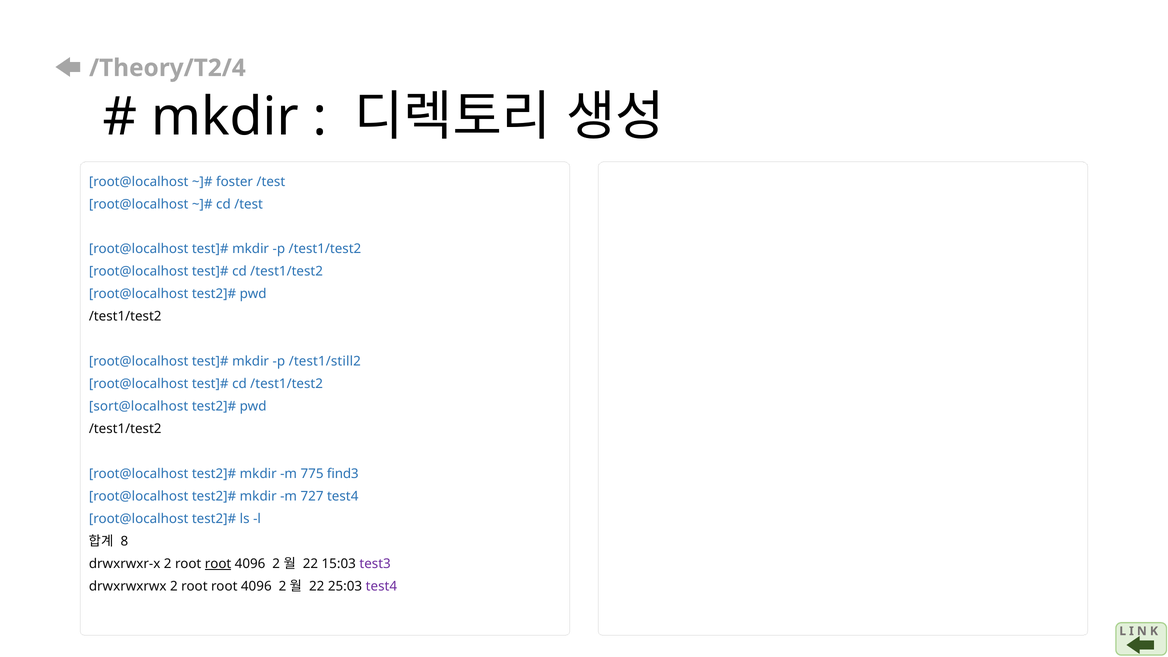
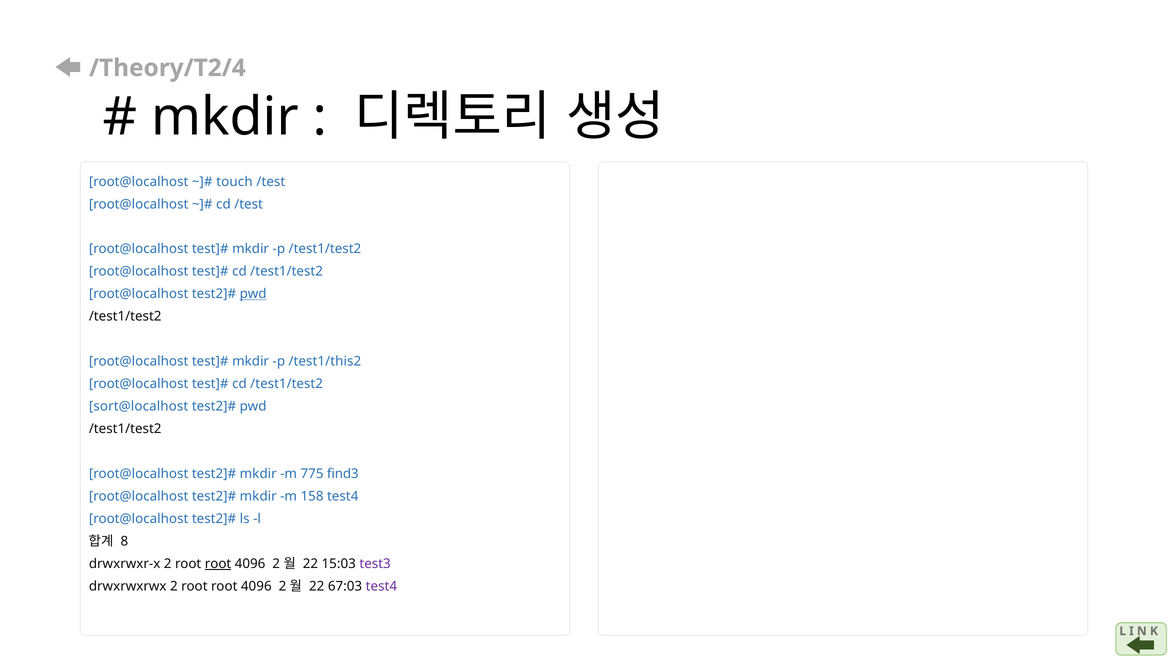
foster: foster -> touch (234, 182)
pwd underline: none -> present (253, 294)
/test1/still2: /test1/still2 -> /test1/this2 (325, 362)
727: 727 -> 158 (312, 496)
25:03: 25:03 -> 67:03 (345, 586)
